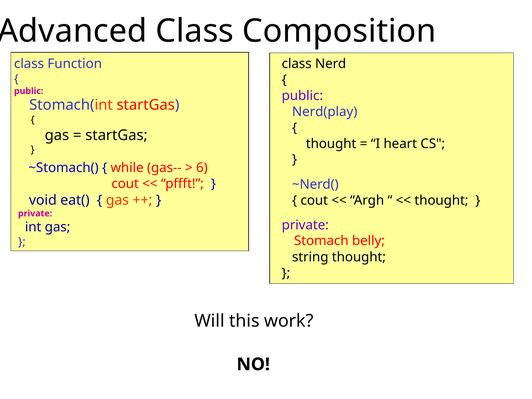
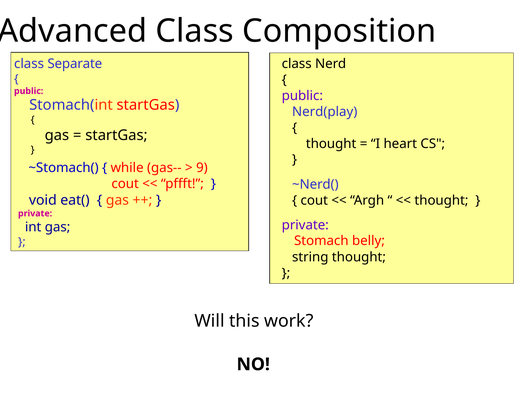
Function: Function -> Separate (75, 64)
6: 6 -> 9 (202, 168)
